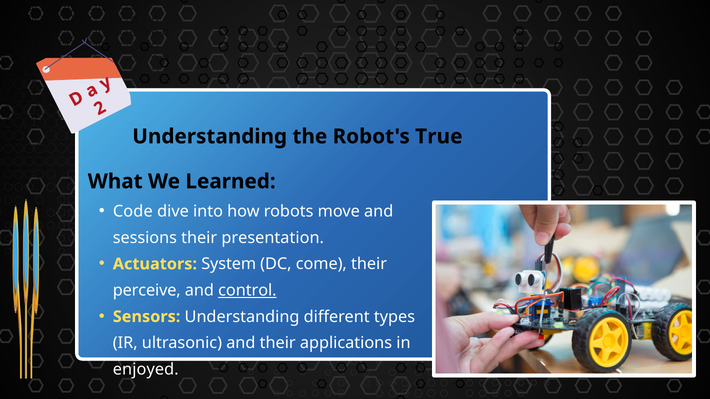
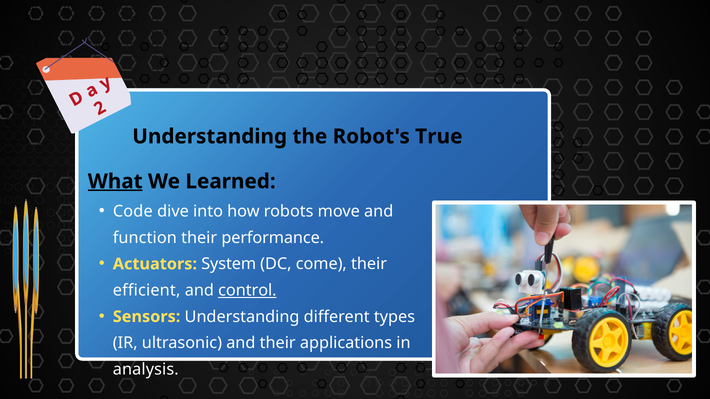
What underline: none -> present (115, 182)
sessions: sessions -> function (145, 238)
presentation: presentation -> performance (273, 238)
perceive: perceive -> efficient (147, 291)
enjoyed: enjoyed -> analysis (146, 370)
